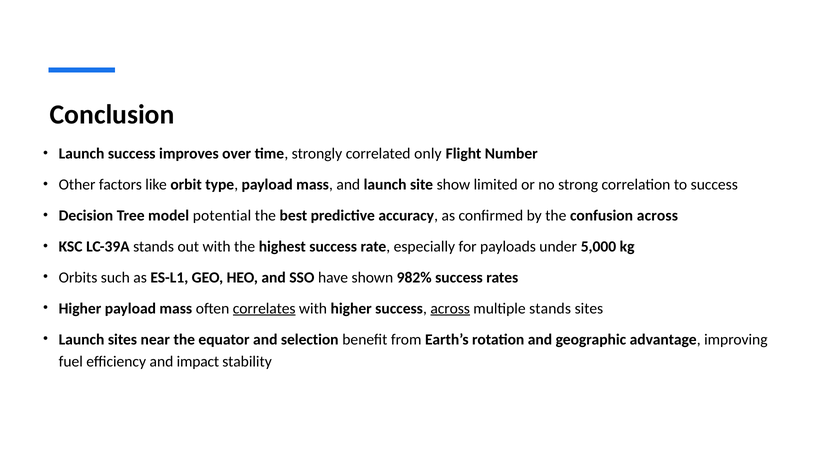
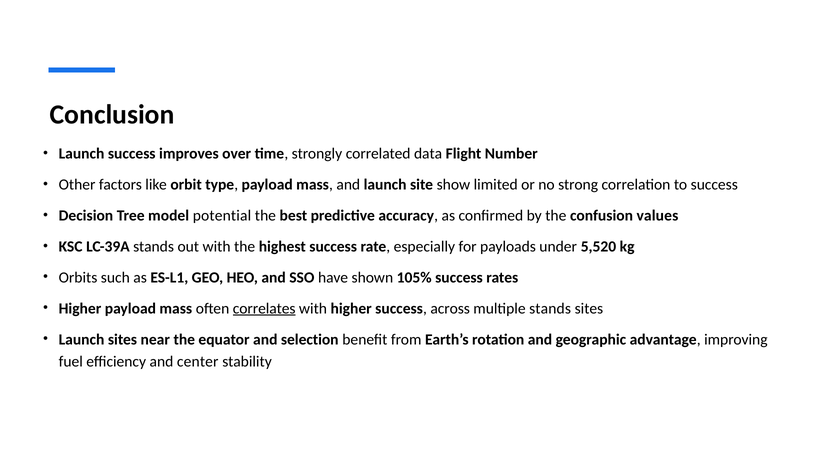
only: only -> data (428, 154)
confusion across: across -> values (657, 216)
5,000: 5,000 -> 5,520 (598, 247)
982%: 982% -> 105% (414, 278)
across underline: present -> none (450, 309)
impact: impact -> center (198, 362)
